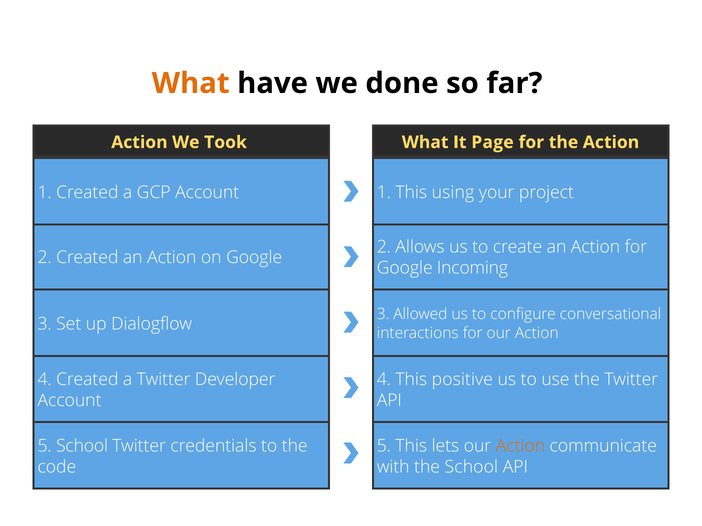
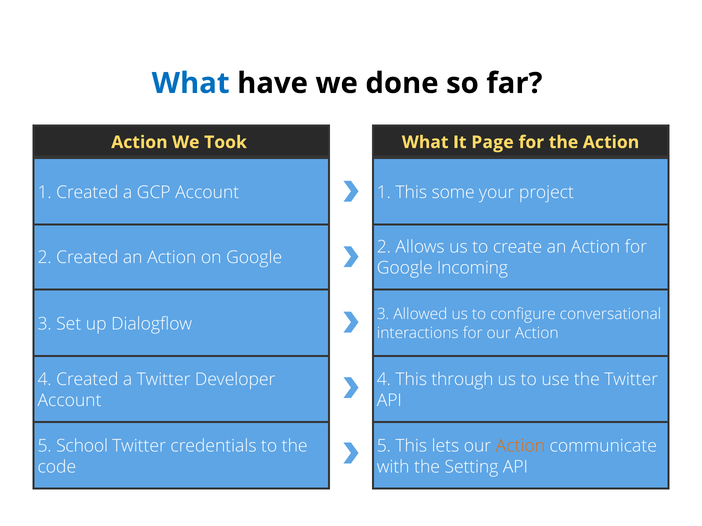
What colour: orange -> blue (191, 83)
using: using -> some (453, 193)
positive: positive -> through (462, 380)
the School: School -> Setting (471, 468)
